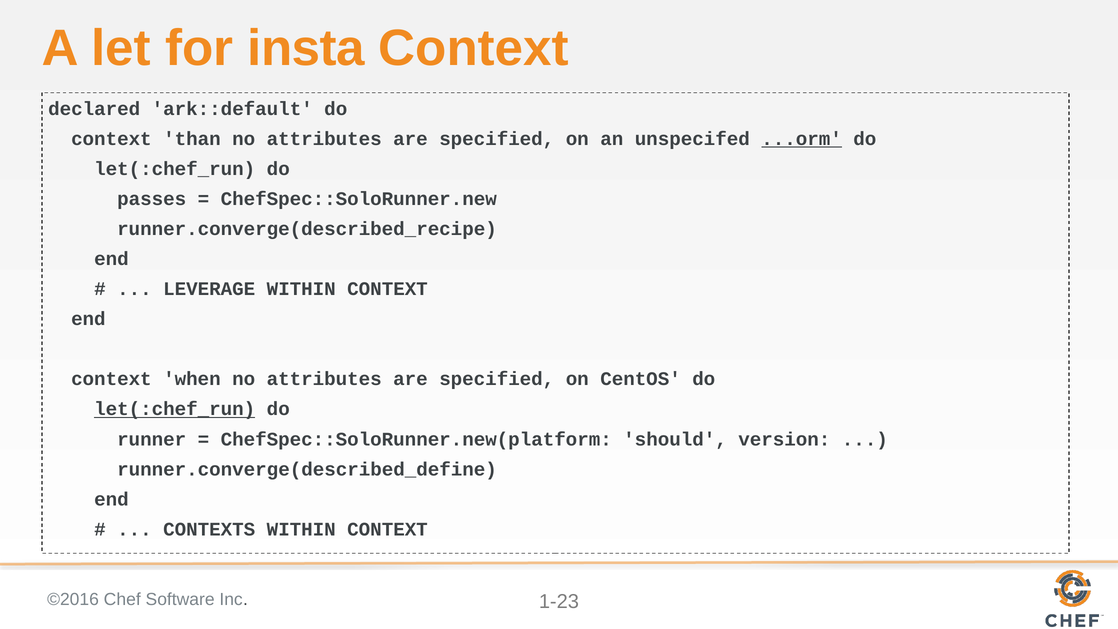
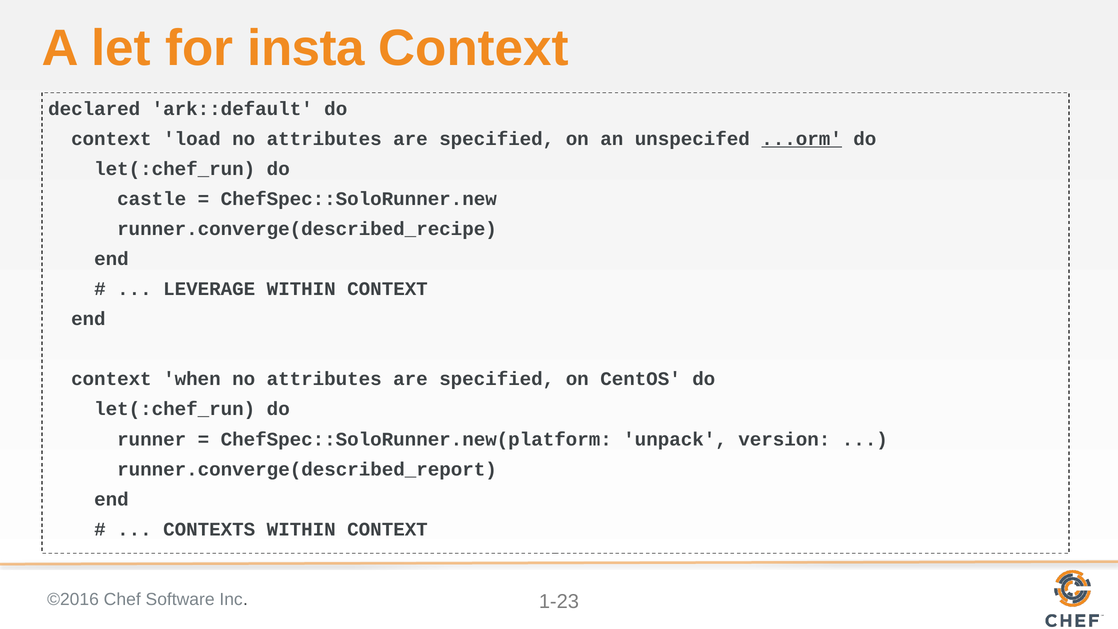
than: than -> load (192, 139)
passes: passes -> castle (152, 199)
let(:chef_run underline: present -> none (175, 409)
should: should -> unpack (675, 439)
runner.converge(described_define: runner.converge(described_define -> runner.converge(described_report (307, 469)
